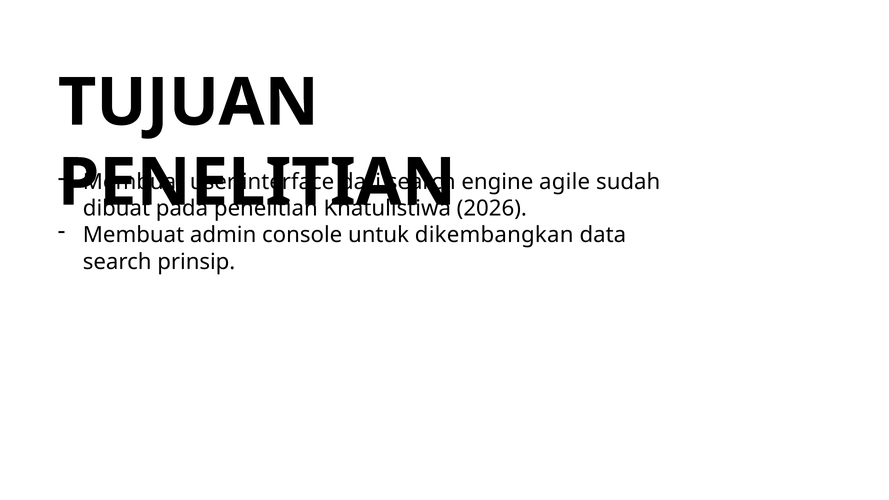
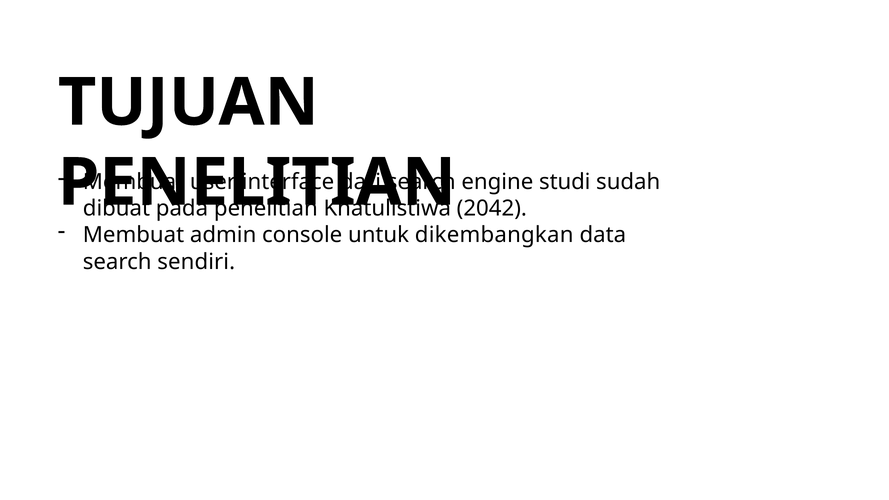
agile: agile -> studi (565, 182)
2026: 2026 -> 2042 (492, 209)
prinsip: prinsip -> sendiri (196, 262)
